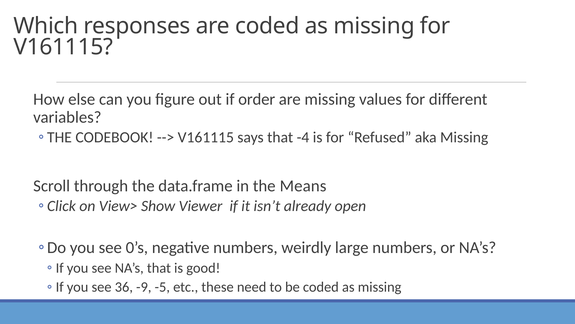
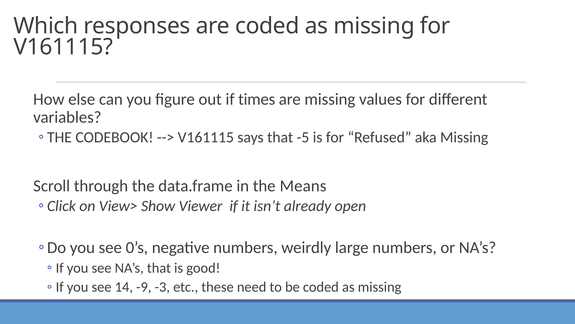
order: order -> times (257, 99)
-4: -4 -> -5 (303, 137)
36: 36 -> 14 (124, 287)
-5: -5 -> -3 (162, 287)
